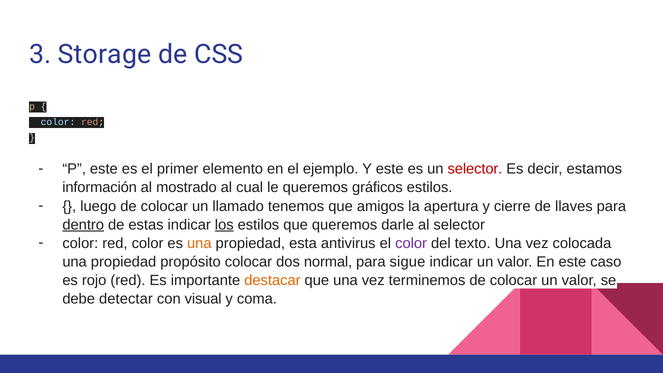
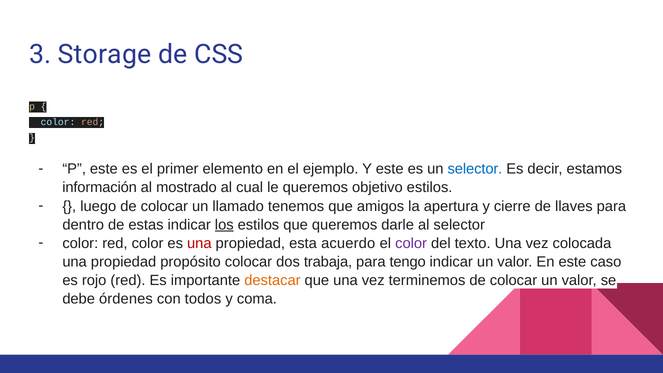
selector colour: red -> blue (475, 169)
gráficos: gráficos -> objetivo (377, 188)
dentro underline: present -> none (83, 225)
una colour: orange -> red (199, 243)
antivirus: antivirus -> acuerdo (348, 243)
normal: normal -> trabaja (328, 262)
sigue: sigue -> tengo (408, 262)
detectar: detectar -> órdenes (126, 299)
visual: visual -> todos (203, 299)
